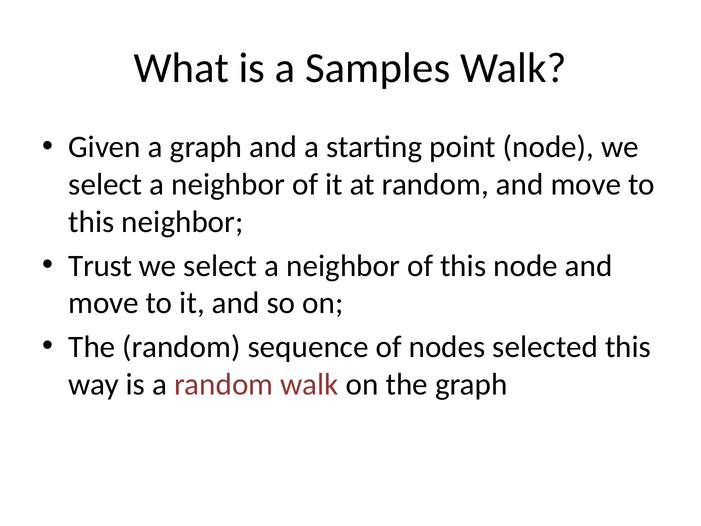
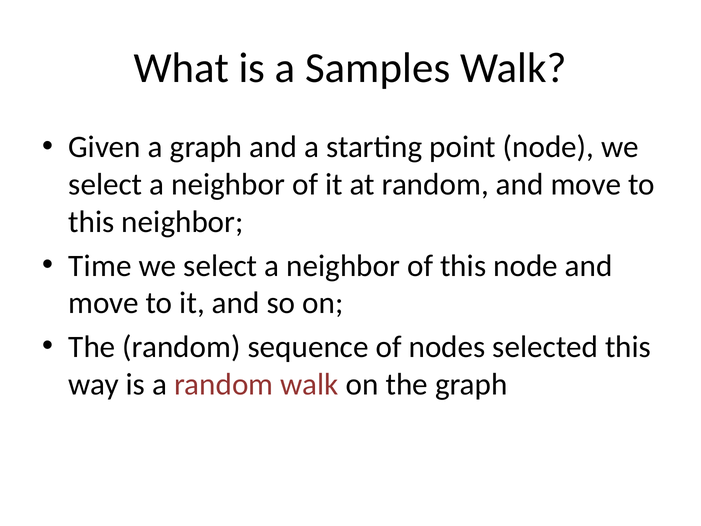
Trust: Trust -> Time (100, 266)
